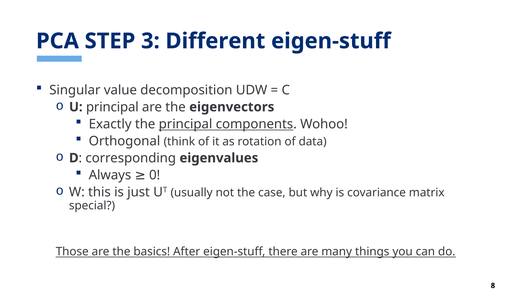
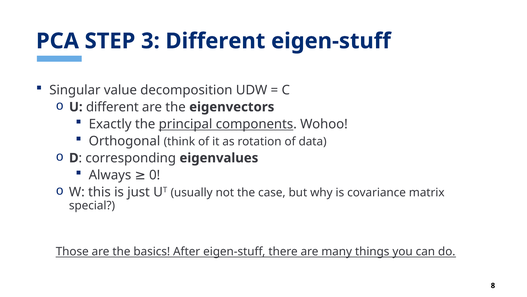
U principal: principal -> different (112, 107)
